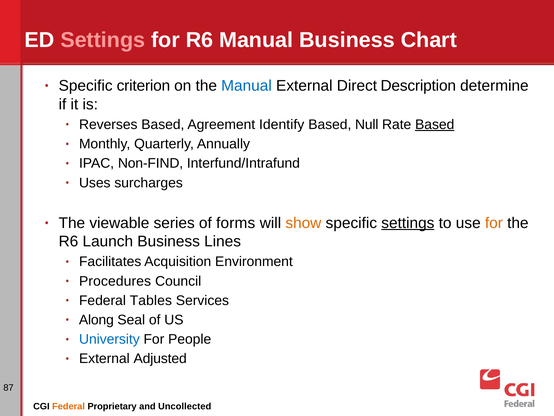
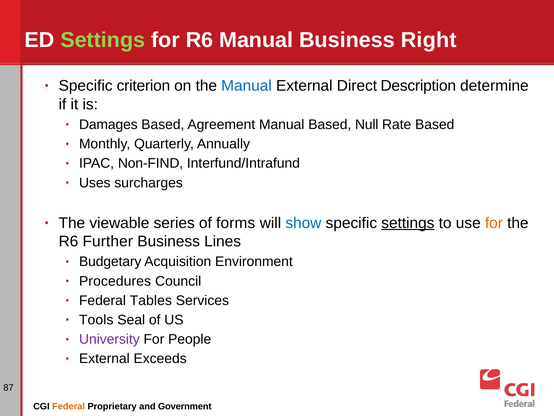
Settings colour: pink -> light green (103, 40)
Chart: Chart -> Right (429, 40)
Reverses: Reverses -> Damages (108, 124)
Agreement Identify: Identify -> Manual (282, 124)
Based underline: present -> none (435, 124)
show colour: orange -> blue (303, 223)
Launch: Launch -> Further (108, 241)
Facilitates: Facilitates -> Budgetary (110, 261)
Along: Along -> Tools (96, 320)
University colour: blue -> purple (109, 339)
Adjusted: Adjusted -> Exceeds (160, 358)
Uncollected: Uncollected -> Government (185, 406)
